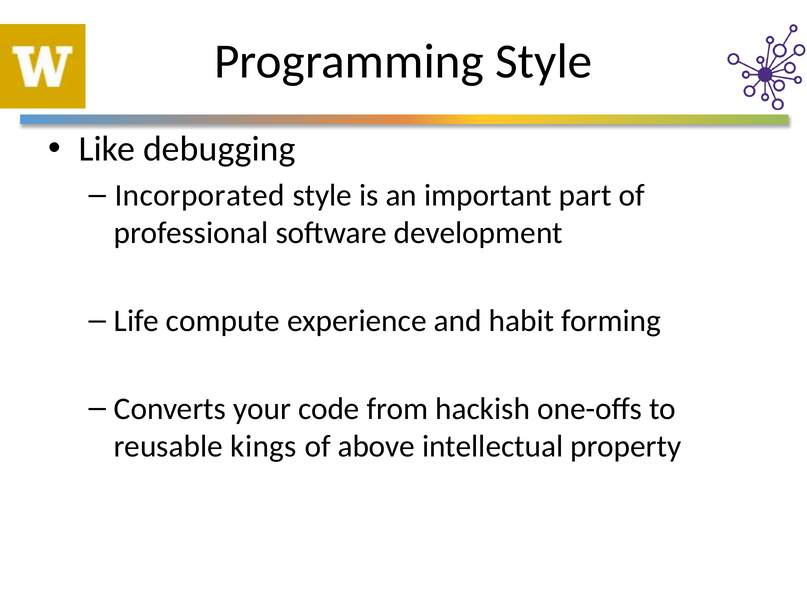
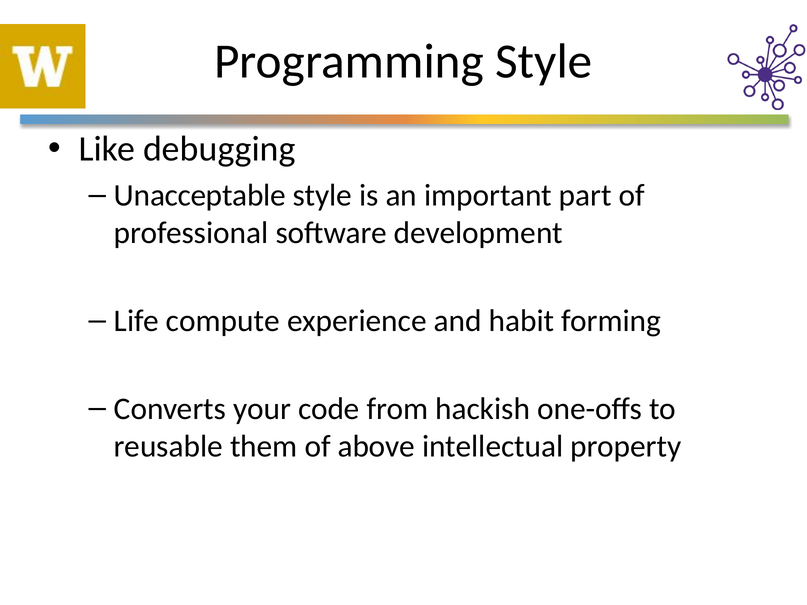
Incorporated: Incorporated -> Unacceptable (200, 195)
kings: kings -> them (264, 447)
